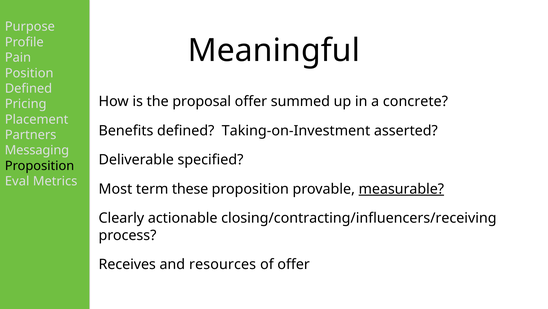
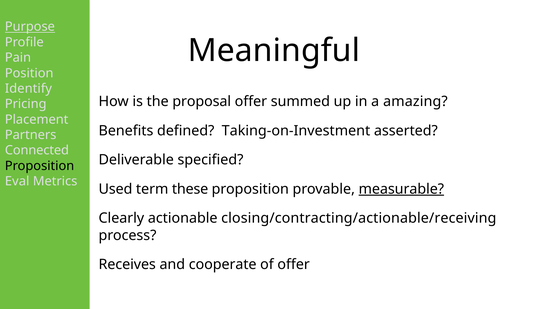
Purpose underline: none -> present (30, 27)
Defined: Defined -> Identify (28, 88)
concrete: concrete -> amazing (415, 101)
Messaging: Messaging -> Connected (37, 150)
Most: Most -> Used (115, 189)
closing/contracting/influencers/receiving: closing/contracting/influencers/receiving -> closing/contracting/actionable/receiving (359, 218)
resources: resources -> cooperate (223, 264)
